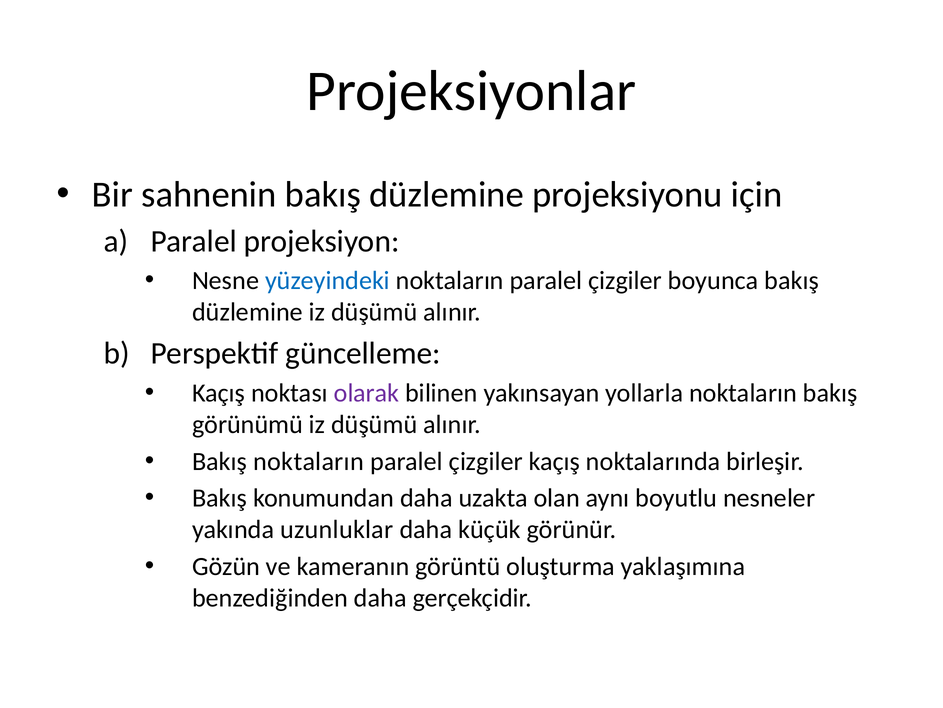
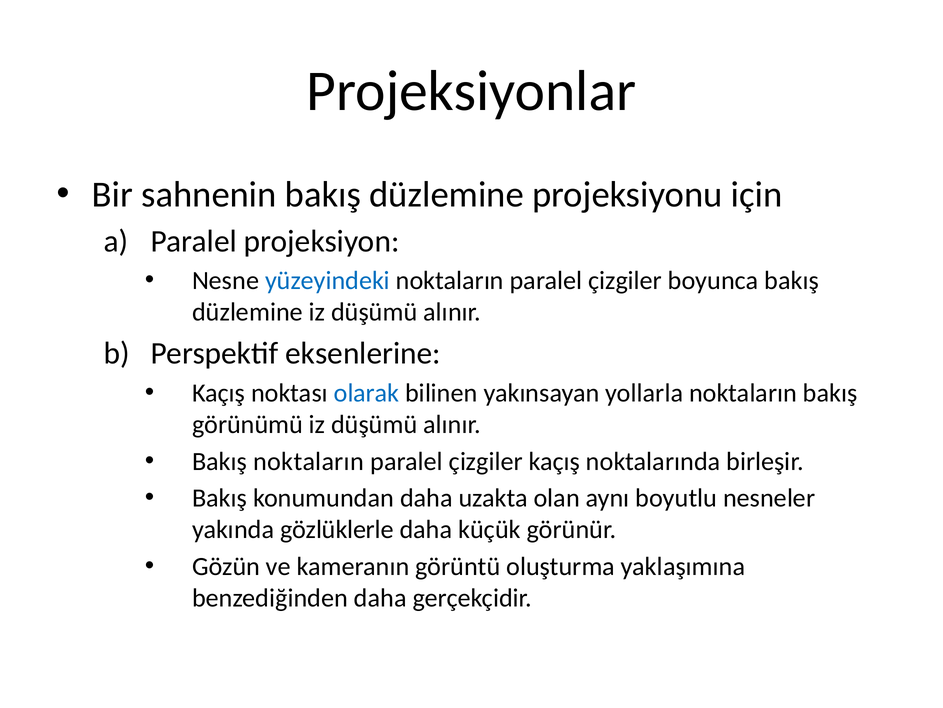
güncelleme: güncelleme -> eksenlerine (363, 353)
olarak colour: purple -> blue (367, 393)
uzunluklar: uzunluklar -> gözlüklerle (337, 529)
